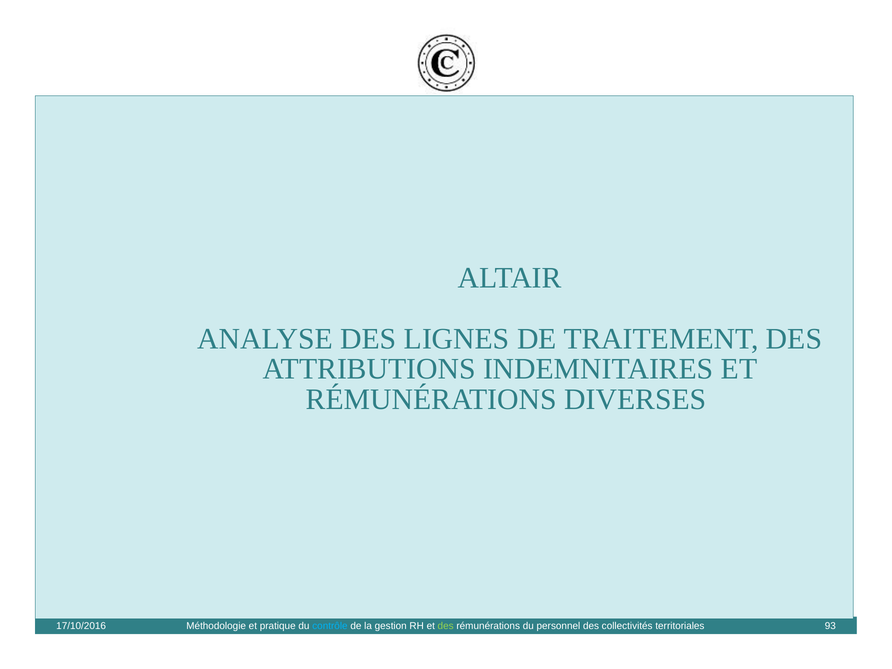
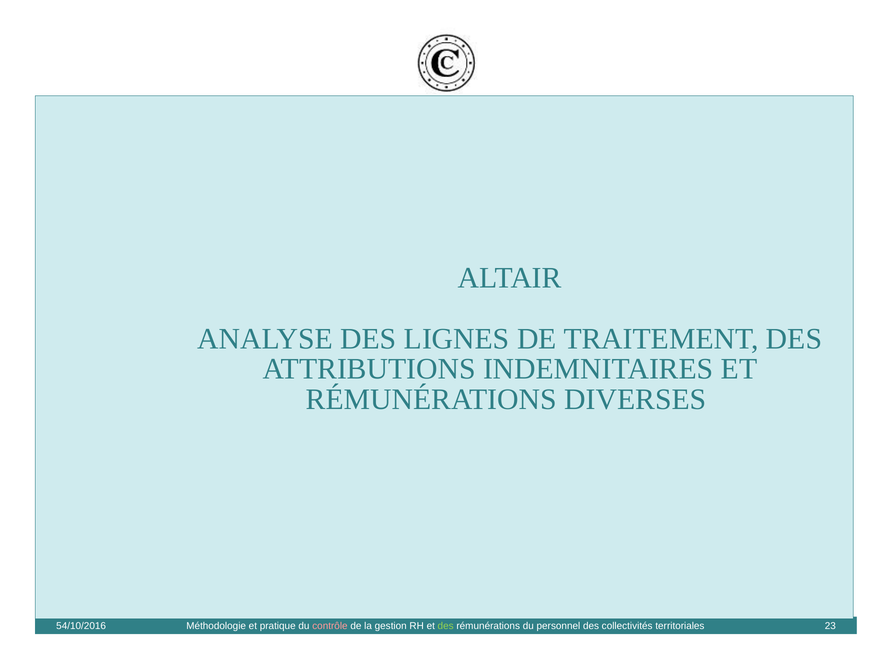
17/10/2016: 17/10/2016 -> 54/10/2016 (81, 626)
contrôle colour: light blue -> pink (330, 626)
93: 93 -> 23 (830, 626)
